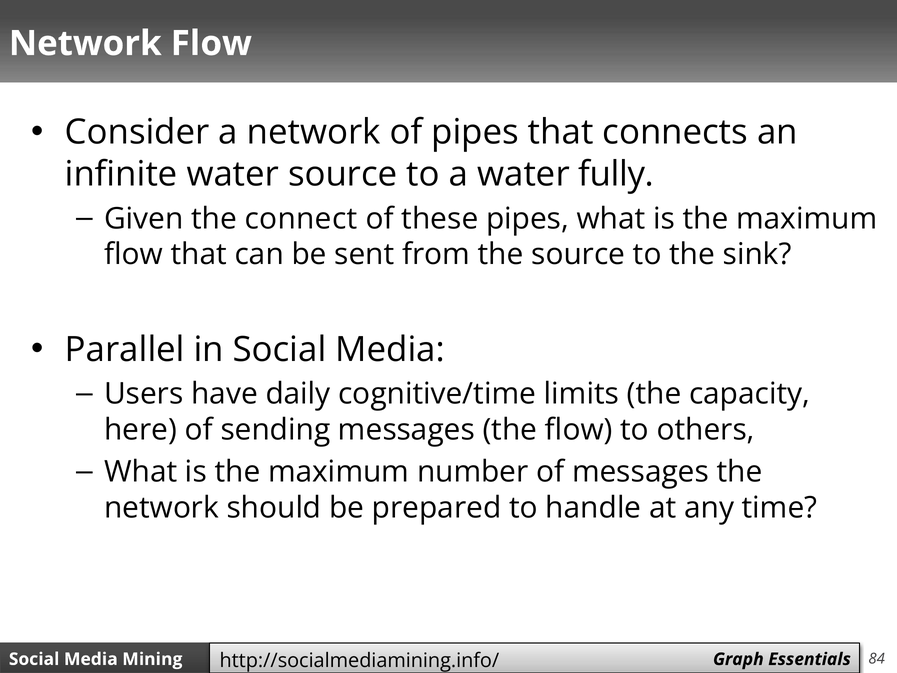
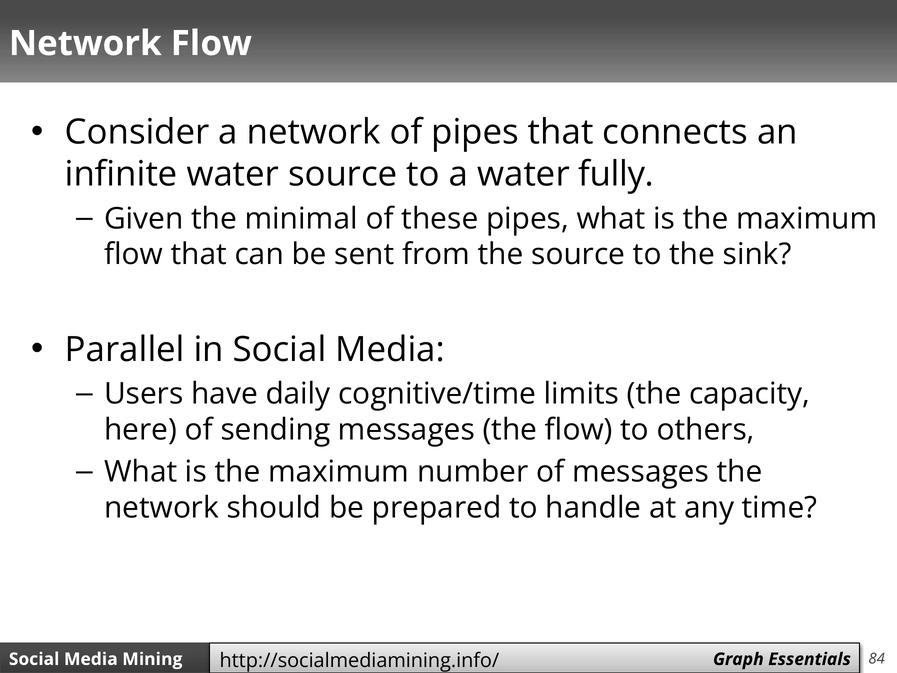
connect: connect -> minimal (301, 219)
